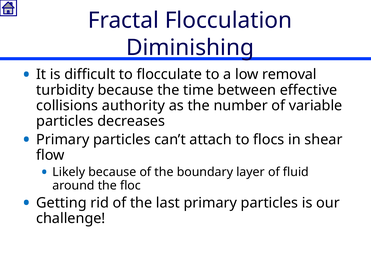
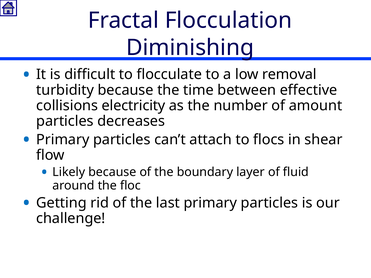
authority: authority -> electricity (134, 106)
variable: variable -> amount (316, 106)
